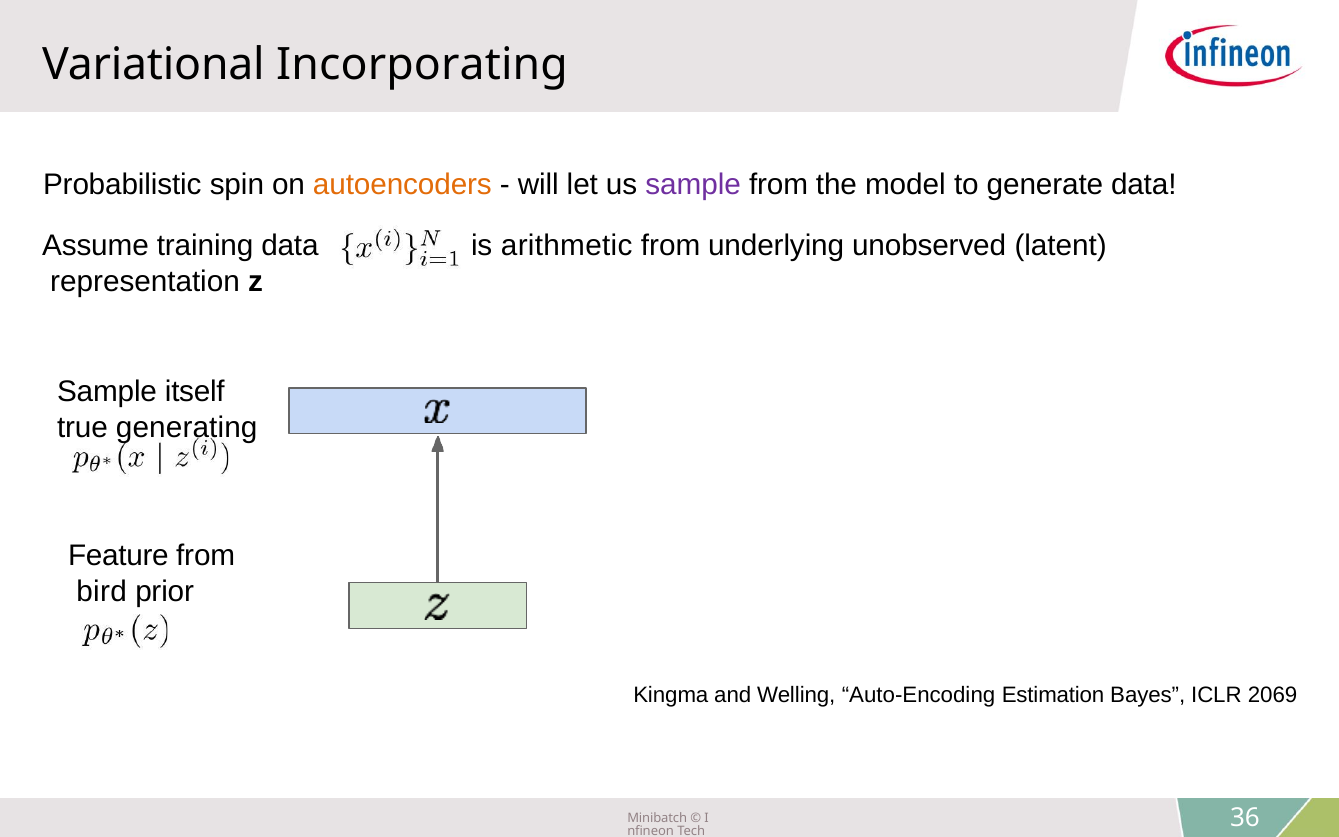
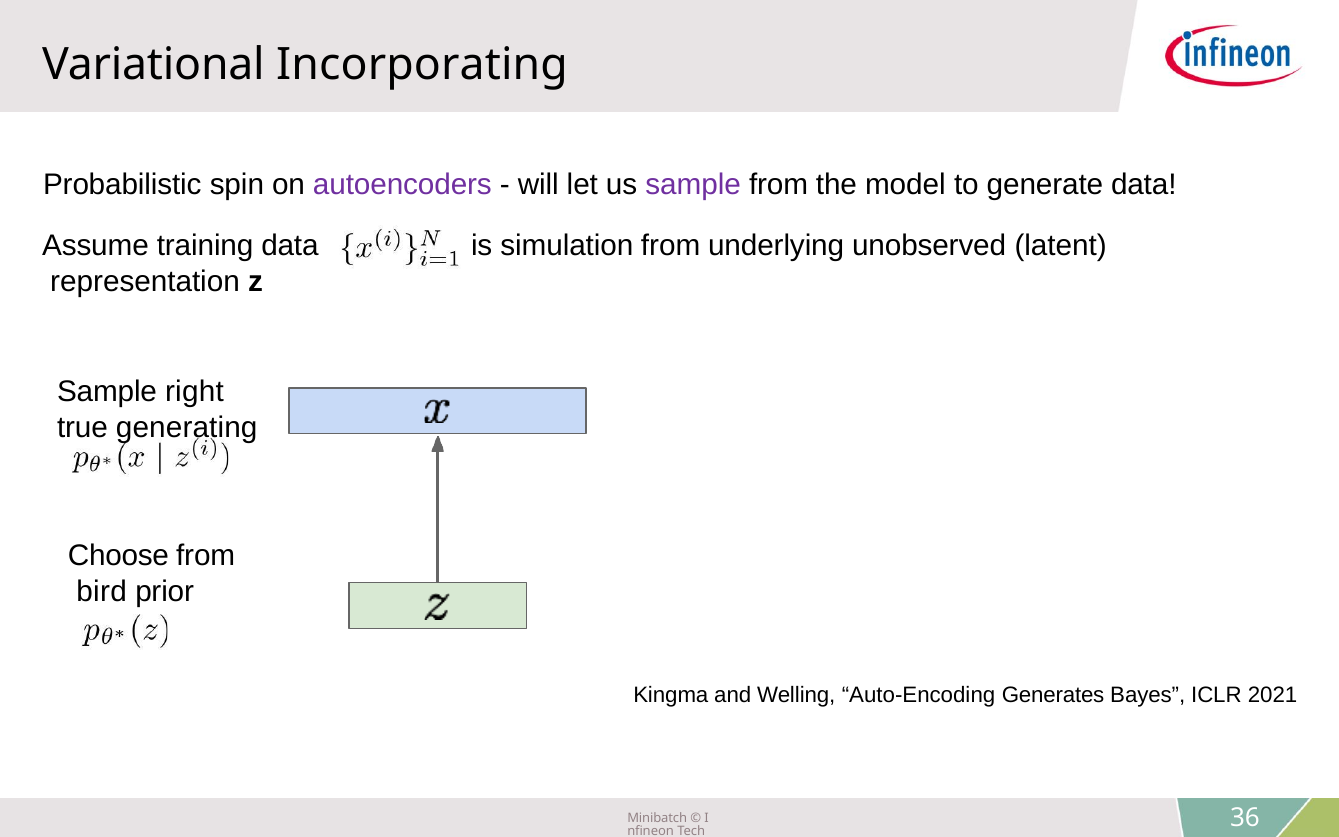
autoencoders colour: orange -> purple (402, 184)
arithmetic: arithmetic -> simulation (567, 246)
itself: itself -> right (194, 391)
Feature: Feature -> Choose (118, 555)
Estimation: Estimation -> Generates (1053, 695)
2069: 2069 -> 2021 (1273, 695)
